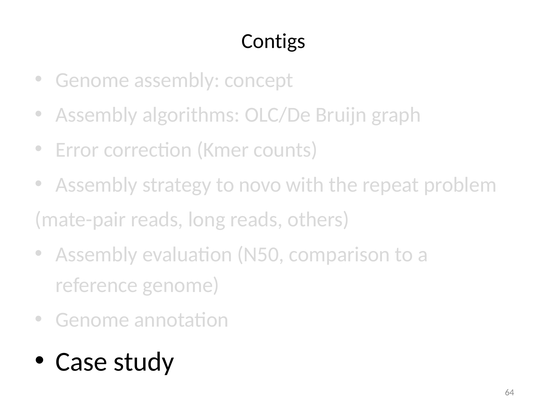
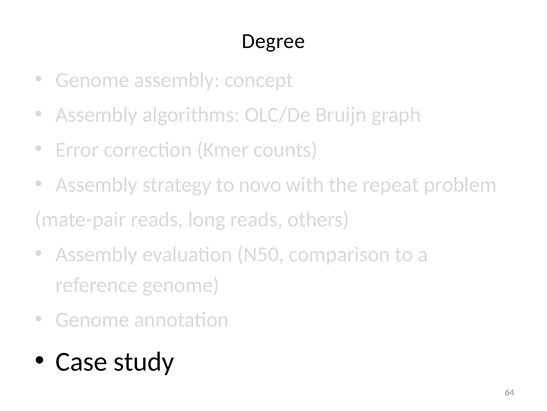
Contigs: Contigs -> Degree (273, 41)
